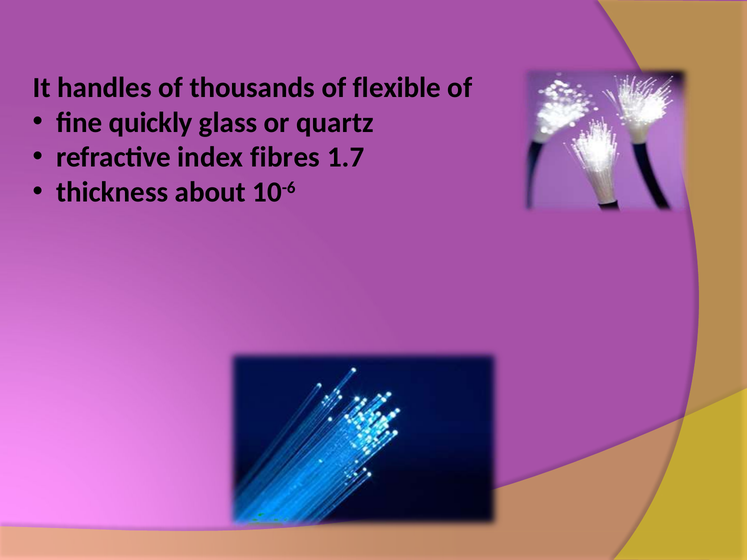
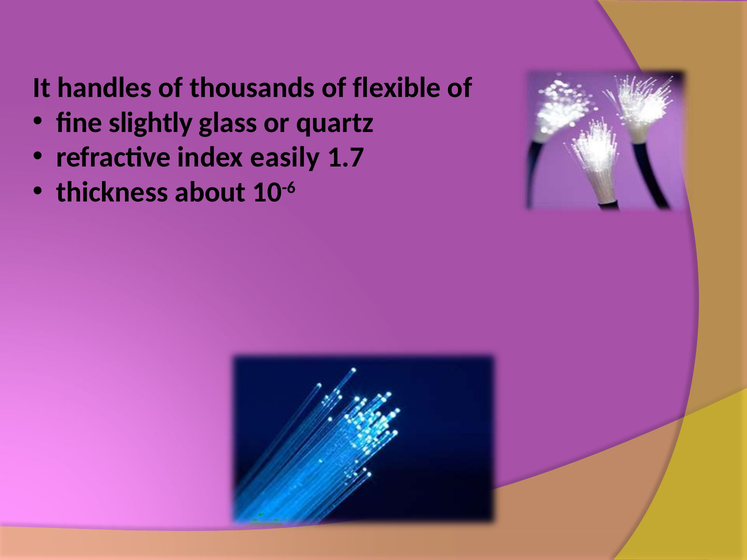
quickly: quickly -> slightly (151, 122)
fibres: fibres -> easily (285, 157)
